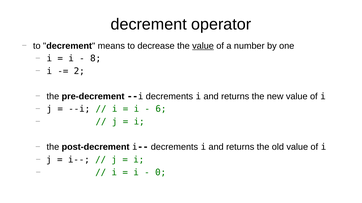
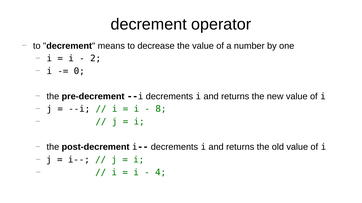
value underline: present -> none (203, 46)
8: 8 -> 2 (96, 59)
2: 2 -> 0 (79, 71)
6: 6 -> 8 (161, 109)
0: 0 -> 4 (161, 173)
